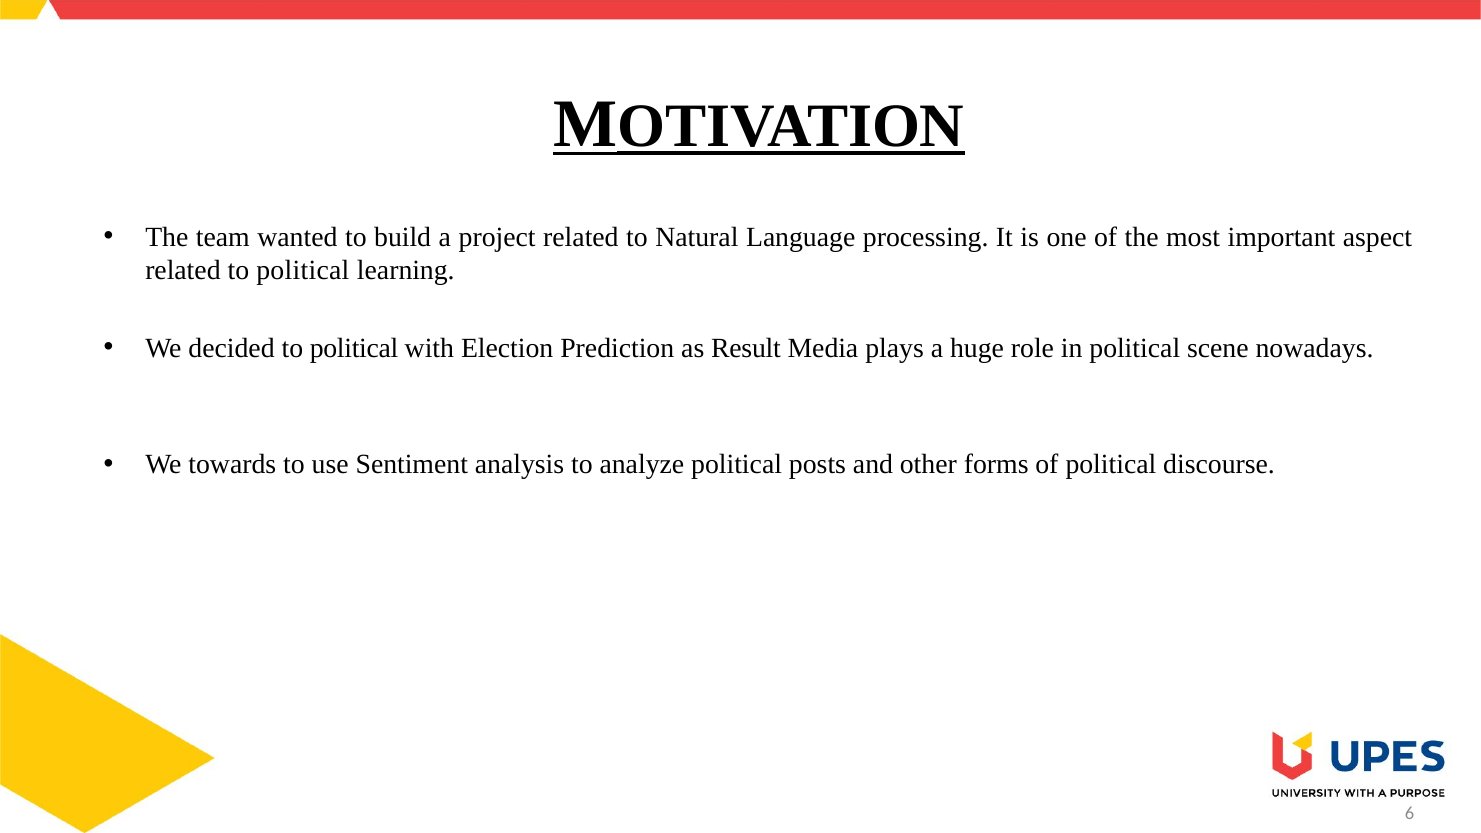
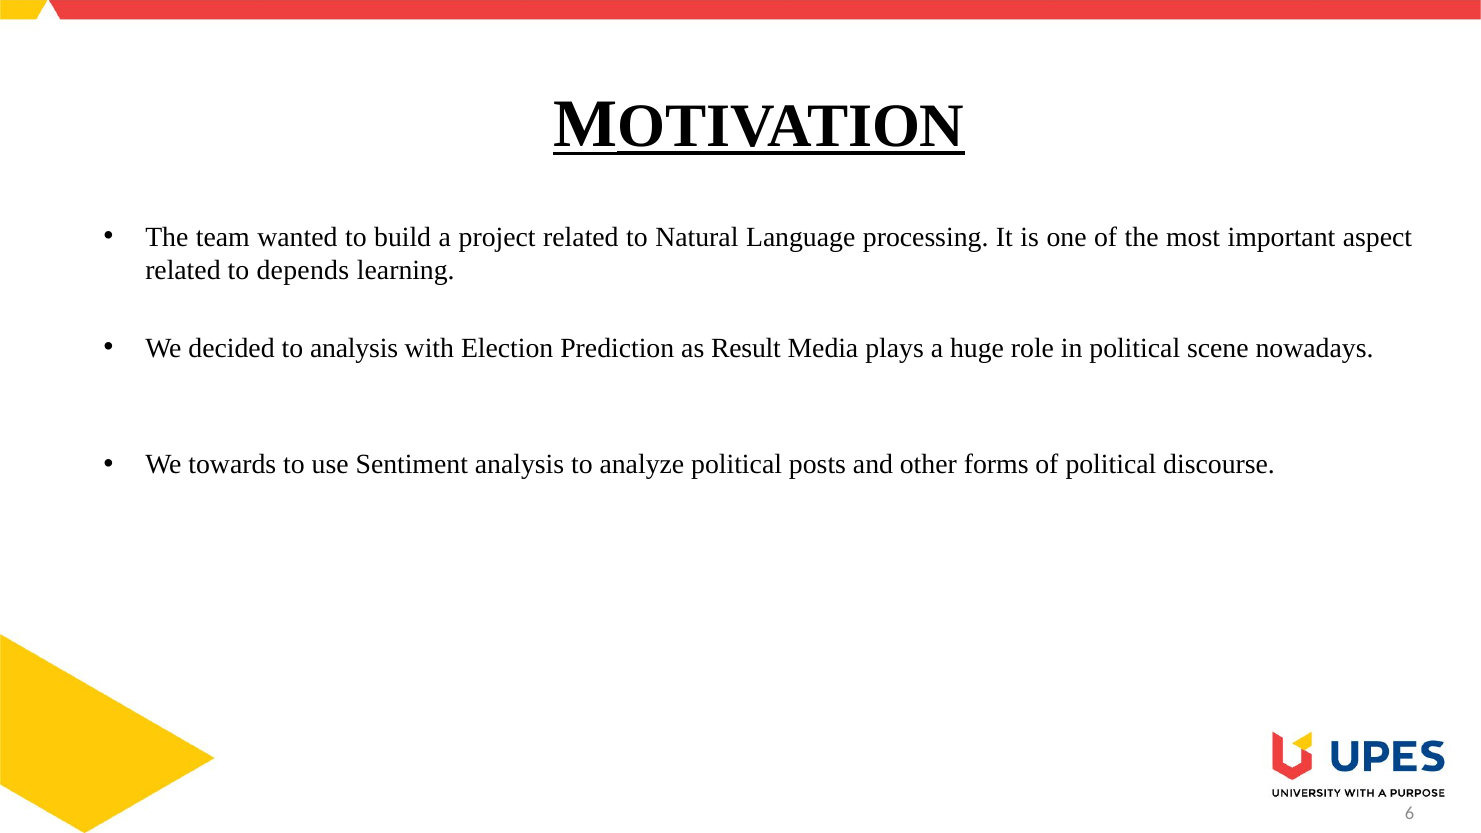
related to political: political -> depends (303, 270)
decided to political: political -> analysis (354, 348)
